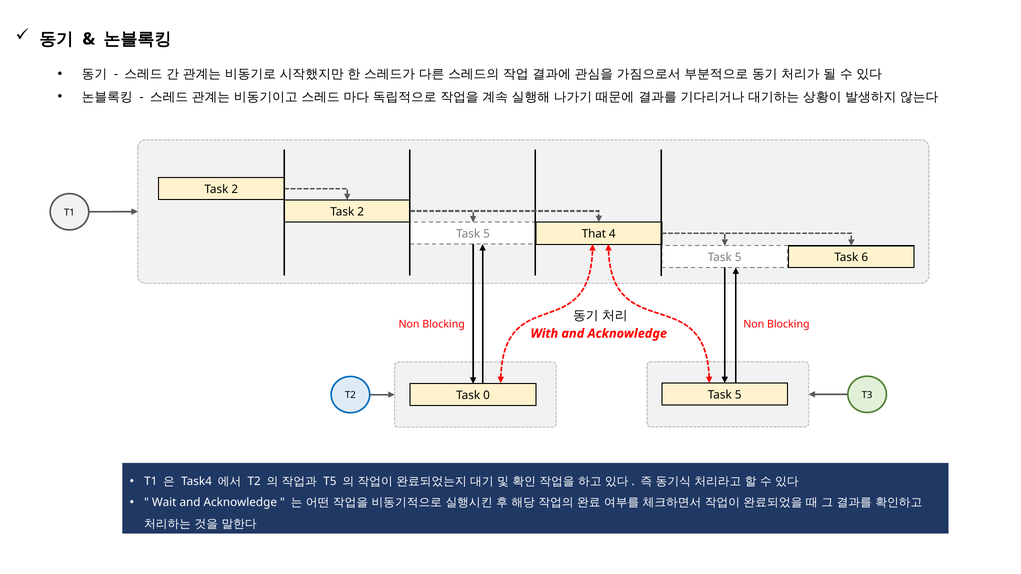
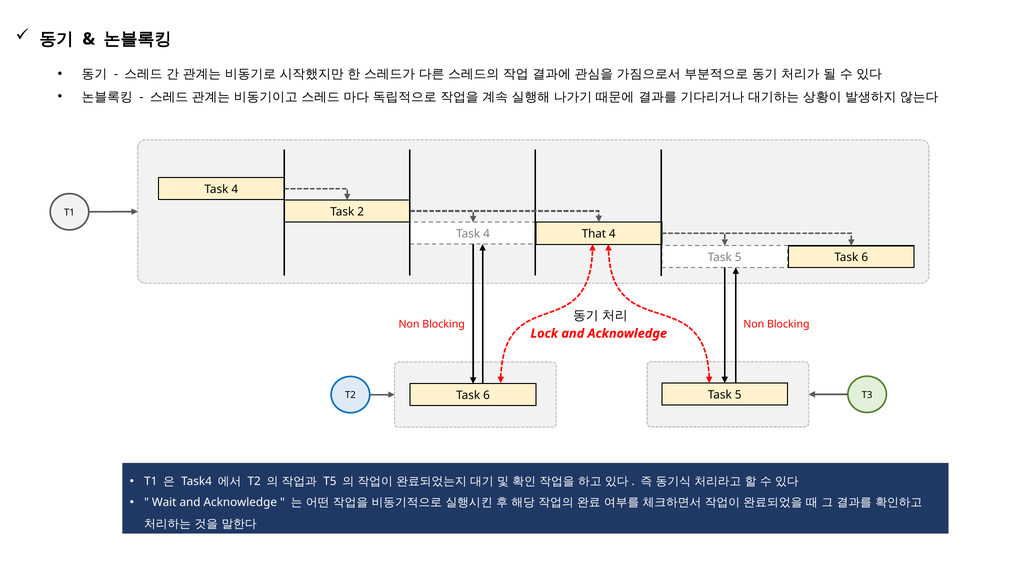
2: 2 -> 4 (235, 190)
5: 5 -> 4 (487, 234)
With: With -> Lock (544, 334)
0: 0 -> 6 (487, 396)
